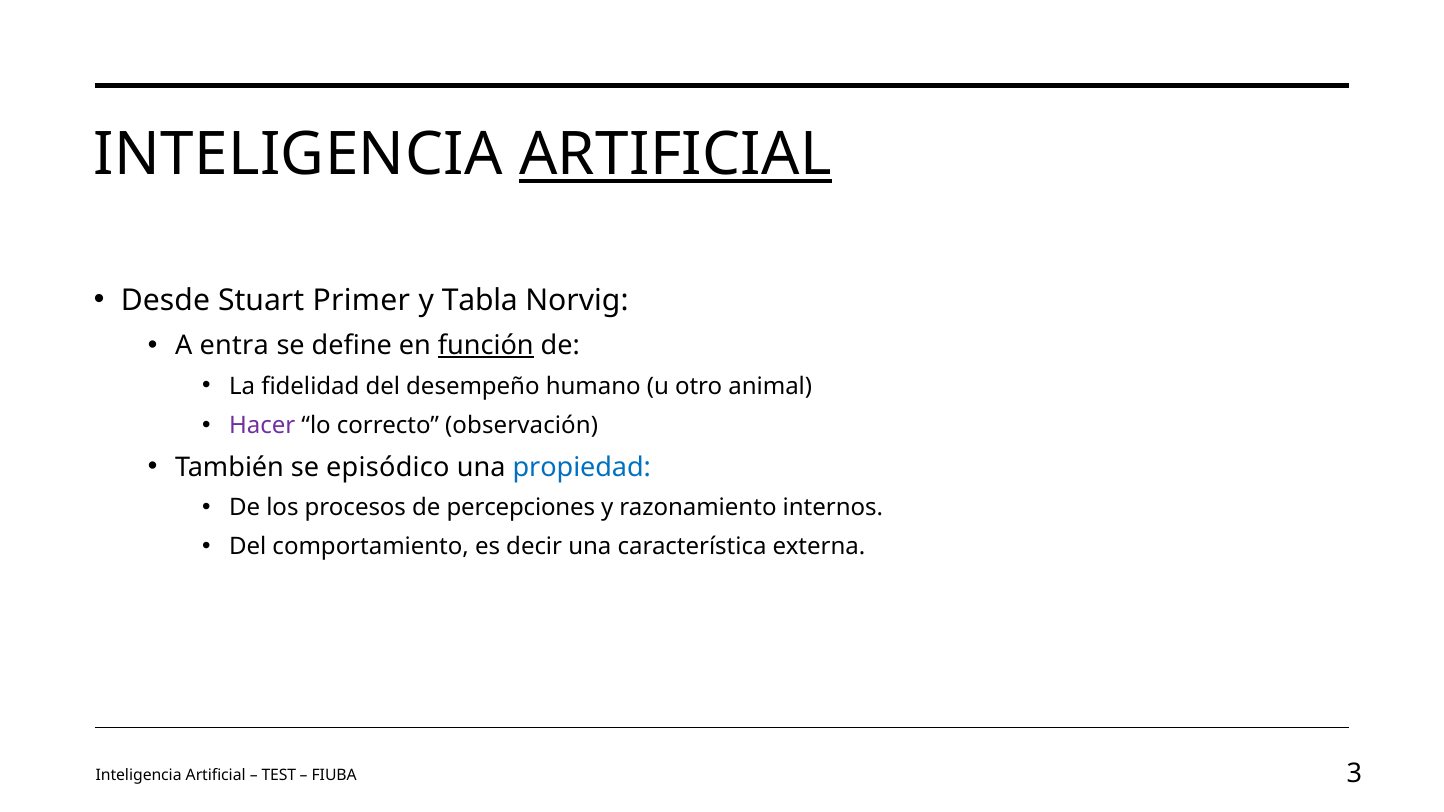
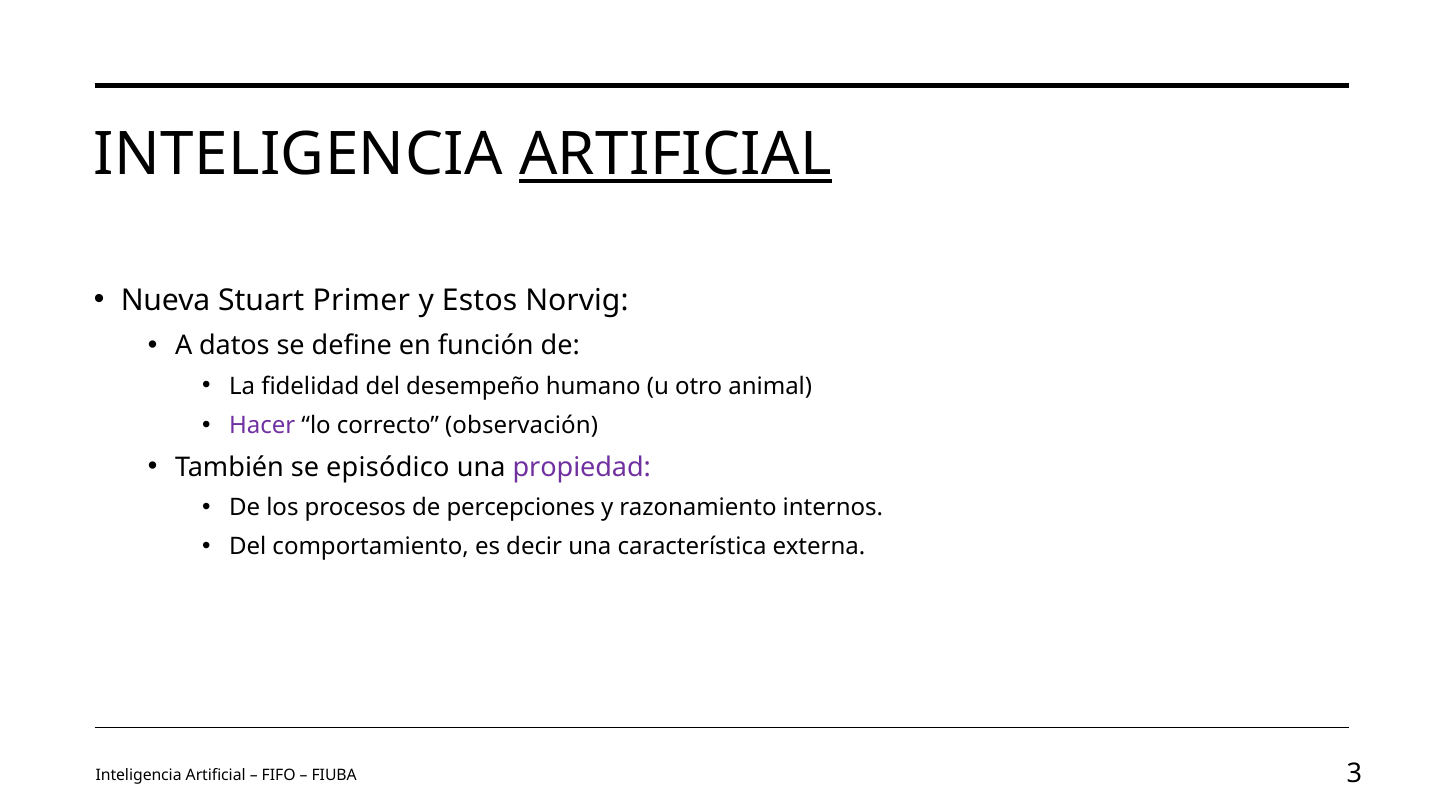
Desde: Desde -> Nueva (166, 301)
Tabla: Tabla -> Estos (480, 301)
entra: entra -> datos (234, 346)
función underline: present -> none (486, 346)
propiedad colour: blue -> purple (582, 467)
TEST: TEST -> FIFO (279, 776)
